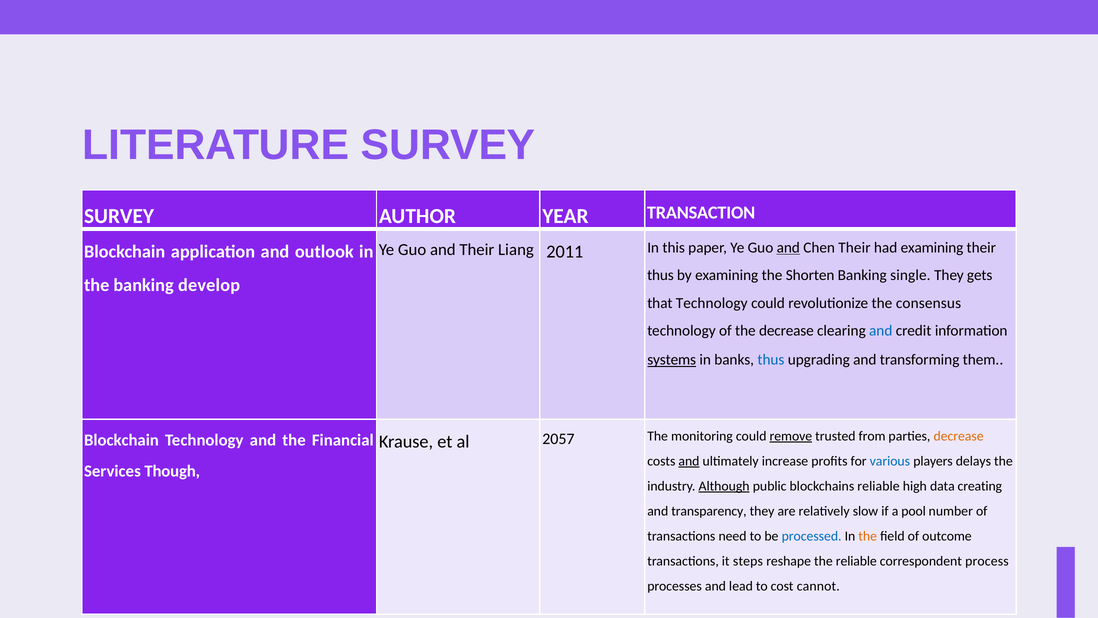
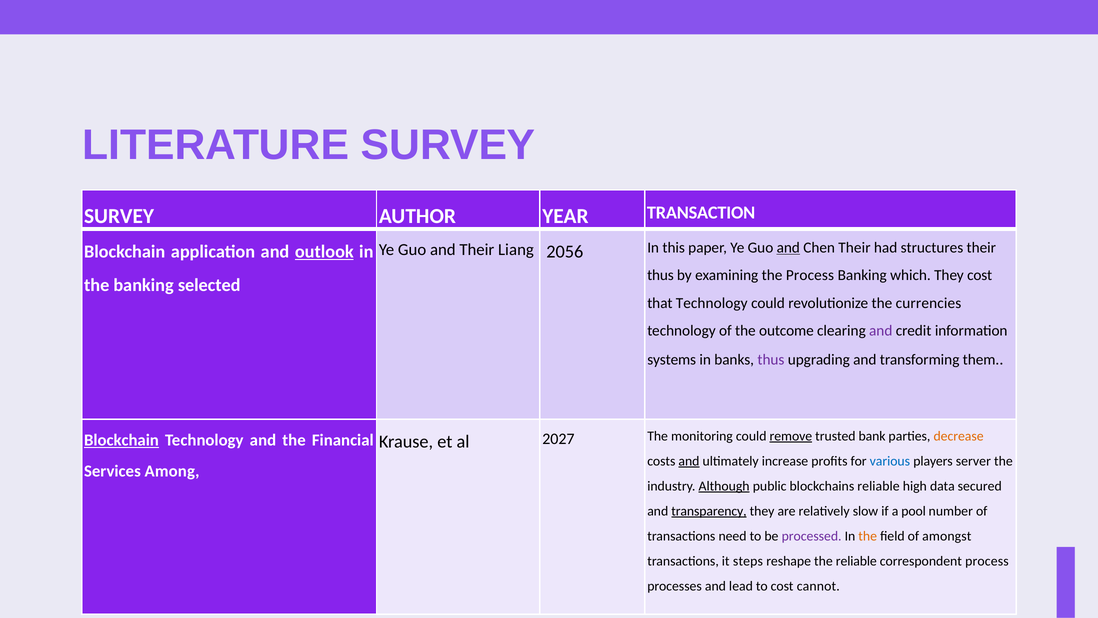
2011: 2011 -> 2056 (565, 251)
had examining: examining -> structures (932, 248)
outlook underline: none -> present (324, 251)
the Shorten: Shorten -> Process (810, 275)
single: single -> which (911, 275)
They gets: gets -> cost (980, 275)
develop: develop -> selected (209, 285)
consensus: consensus -> currencies (928, 303)
the decrease: decrease -> outcome (786, 331)
and colour: blue -> purple (881, 331)
systems underline: present -> none (672, 360)
thus colour: blue -> purple (771, 360)
Blockchain underline: none -> present (121, 440)
2057: 2057 -> 2027 (558, 439)
from: from -> bank (872, 436)
delays: delays -> server (973, 461)
Though: Though -> Among (172, 471)
creating: creating -> secured (980, 486)
transparency underline: none -> present (709, 511)
processed colour: blue -> purple (812, 536)
outcome: outcome -> amongst (947, 536)
